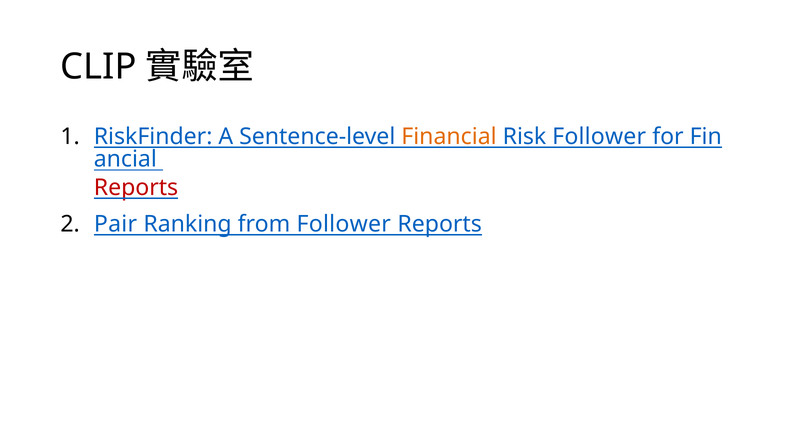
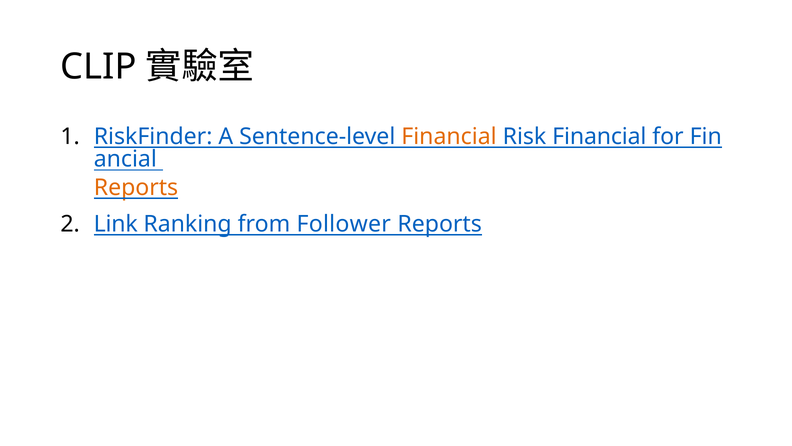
Risk Follower: Follower -> Financial (599, 137)
Reports colour: red -> orange (136, 187)
Pair: Pair -> Link (116, 224)
